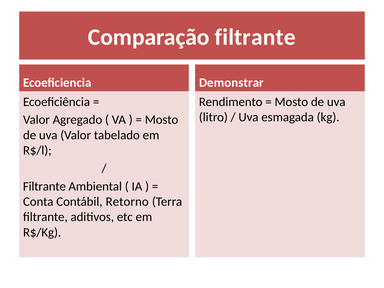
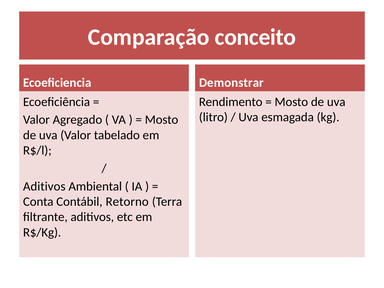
Comparação filtrante: filtrante -> conceito (255, 37)
Filtrante: Filtrante -> Aditivos (44, 186)
